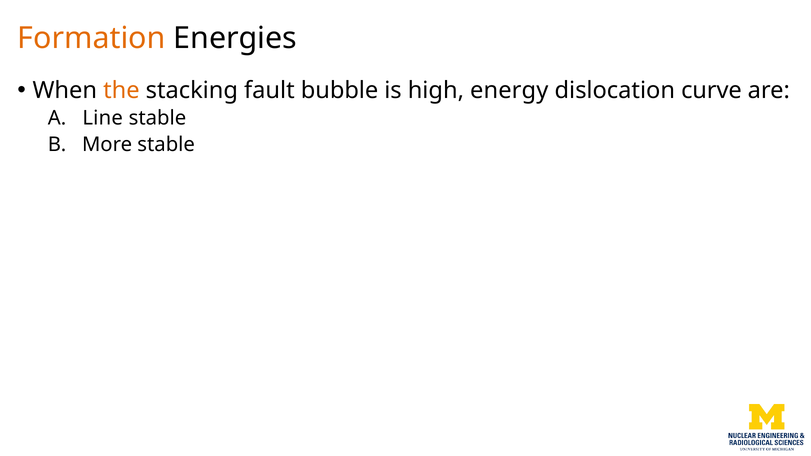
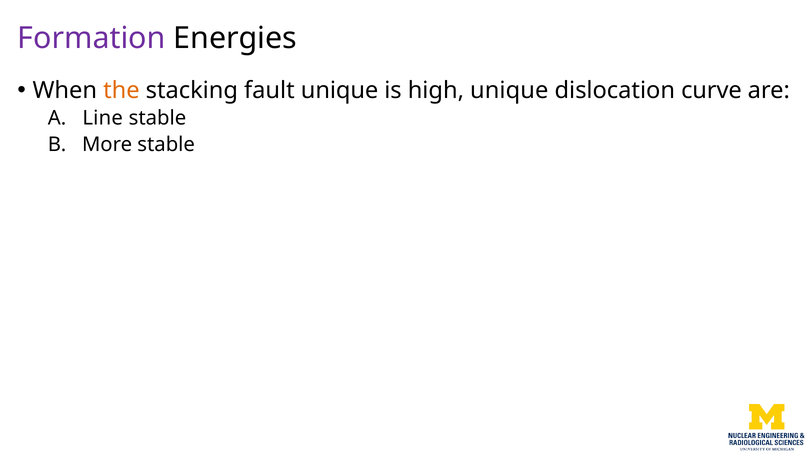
Formation colour: orange -> purple (91, 38)
fault bubble: bubble -> unique (340, 90)
high energy: energy -> unique (509, 90)
